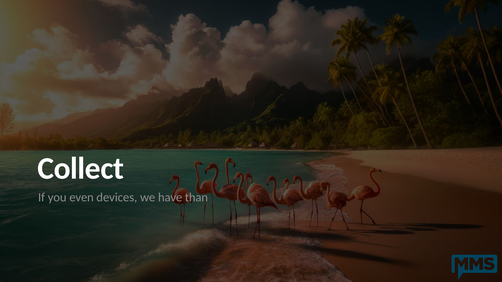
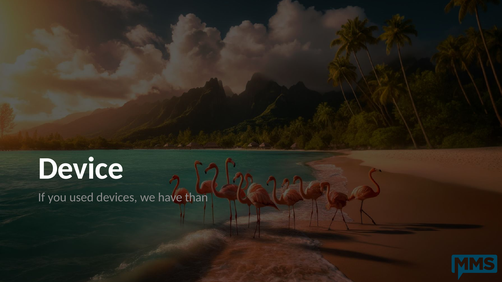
Collect: Collect -> Device (81, 169)
even: even -> used (81, 198)
